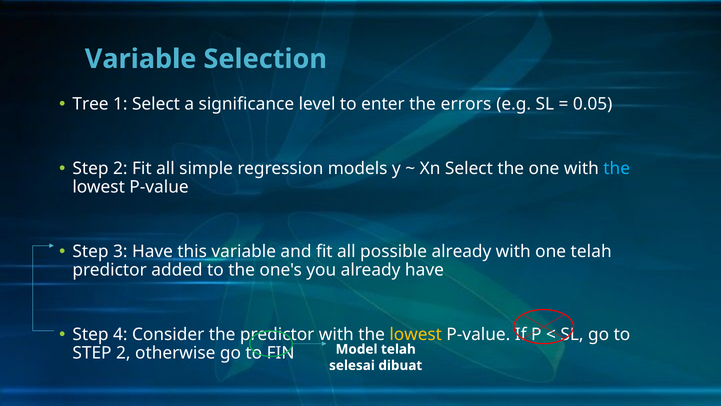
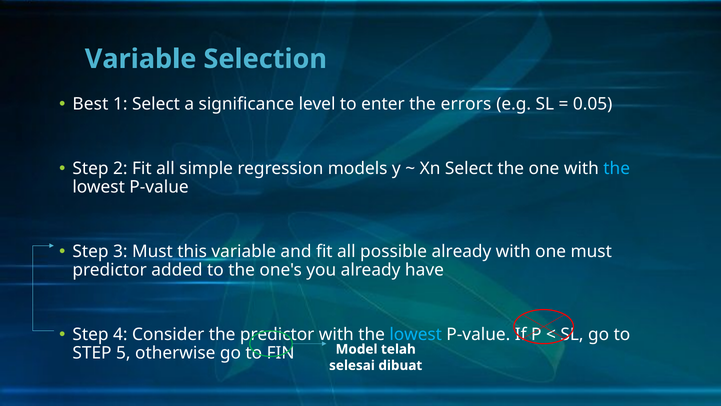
Tree: Tree -> Best (90, 104)
3 Have: Have -> Must (152, 251)
one telah: telah -> must (591, 251)
lowest colour: yellow -> light blue (416, 334)
2: 2 -> 5 (123, 353)
